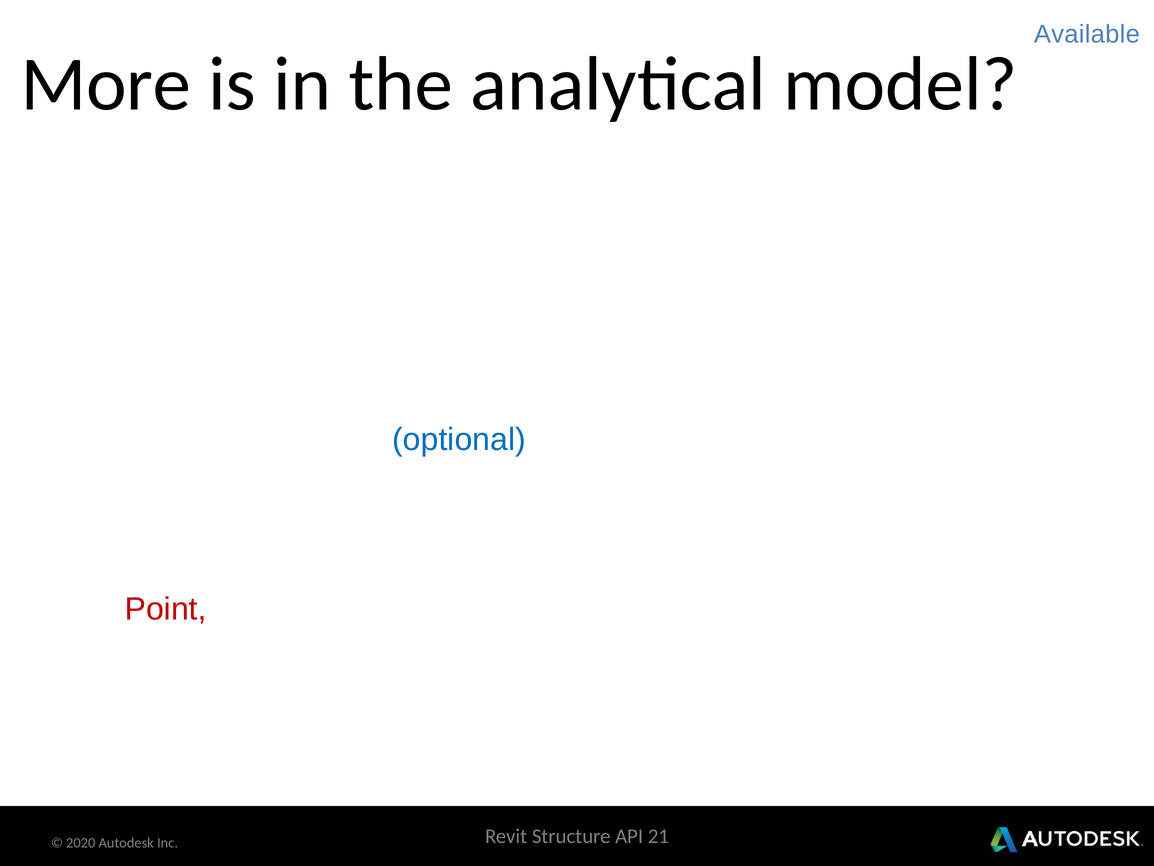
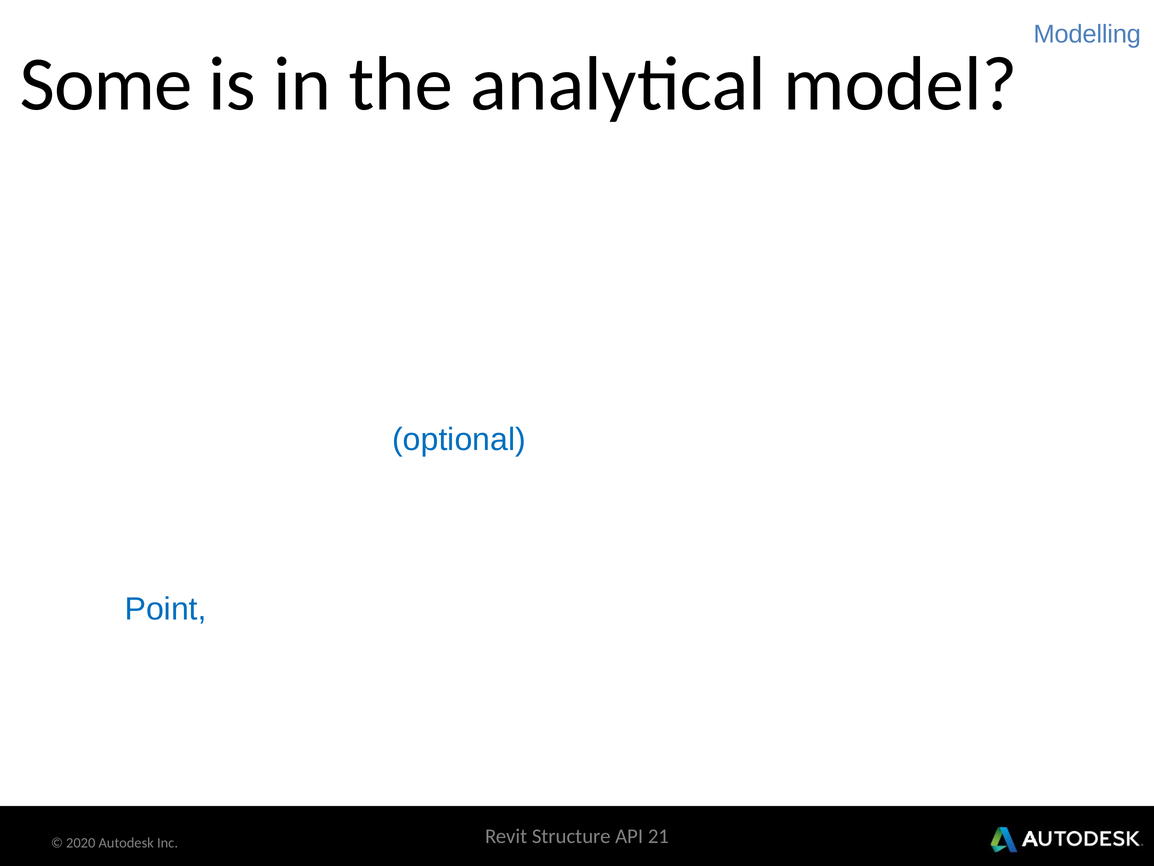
Available: Available -> Modelling (1087, 34)
More: More -> Some (106, 84)
Point colour: red -> blue (166, 609)
